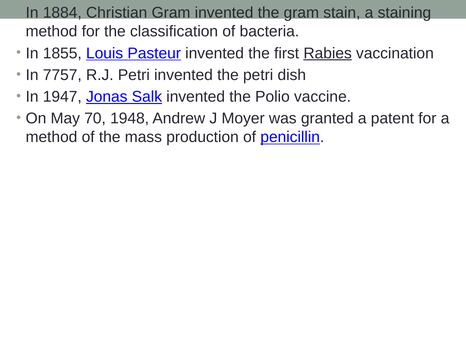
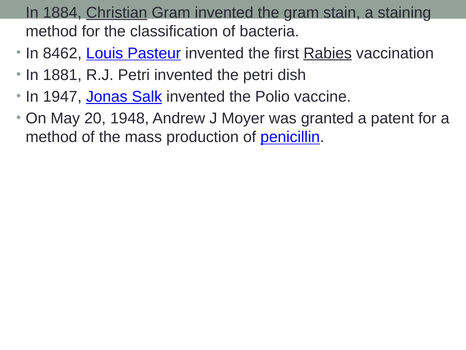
Christian underline: none -> present (117, 13)
1855: 1855 -> 8462 (62, 53)
7757: 7757 -> 1881 (62, 75)
70: 70 -> 20 (95, 118)
